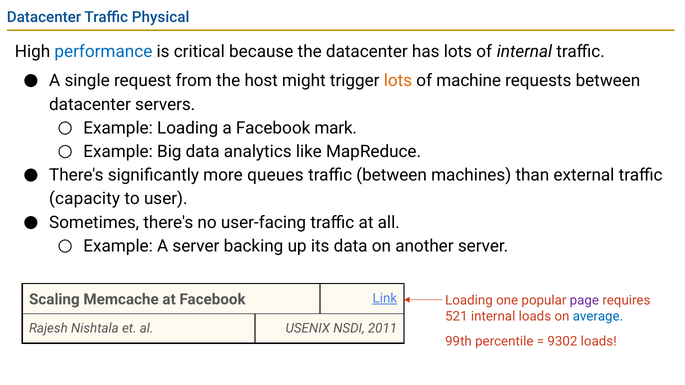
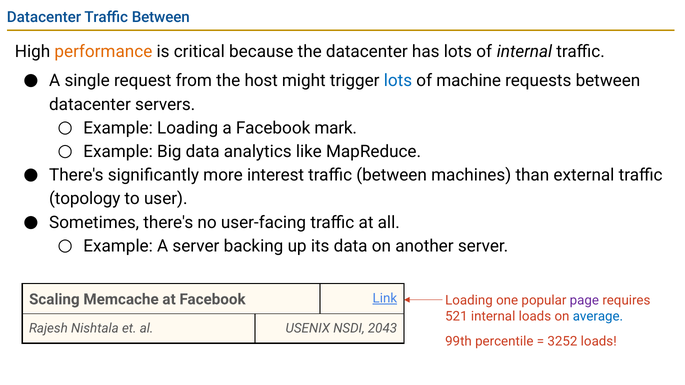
Datacenter Traffic Physical: Physical -> Between (161, 17)
performance colour: blue -> orange (103, 52)
lots colour: orange -> blue (398, 81)
queues: queues -> interest (276, 175)
capacity: capacity -> topology (85, 199)
2011: 2011 -> 2043 (382, 329)
9302: 9302 -> 3252 (562, 342)
